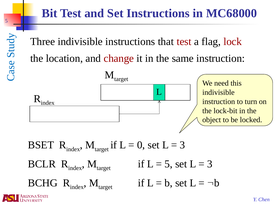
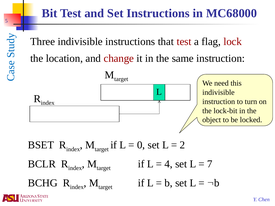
3: 3 -> 2 (182, 145)
5: 5 -> 4 (169, 164)
3: 3 -> 7 (210, 164)
